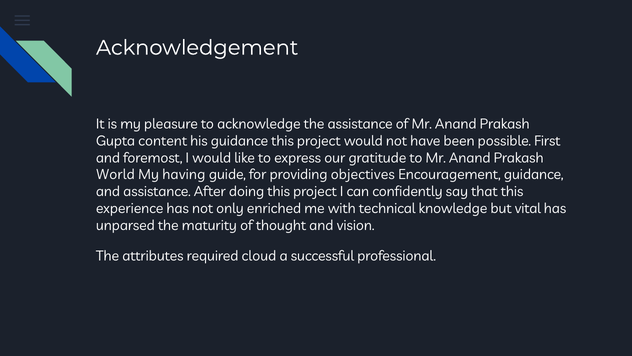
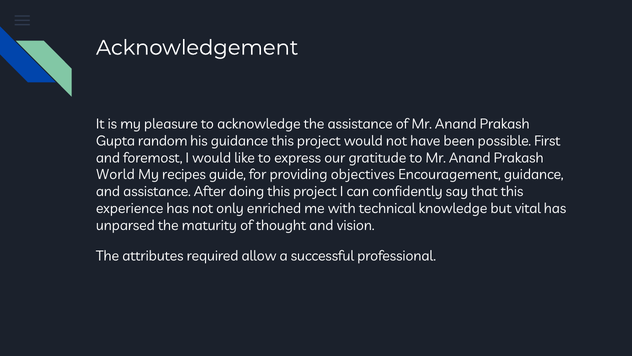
content: content -> random (163, 141)
having: having -> recipes (184, 175)
cloud: cloud -> allow (259, 256)
